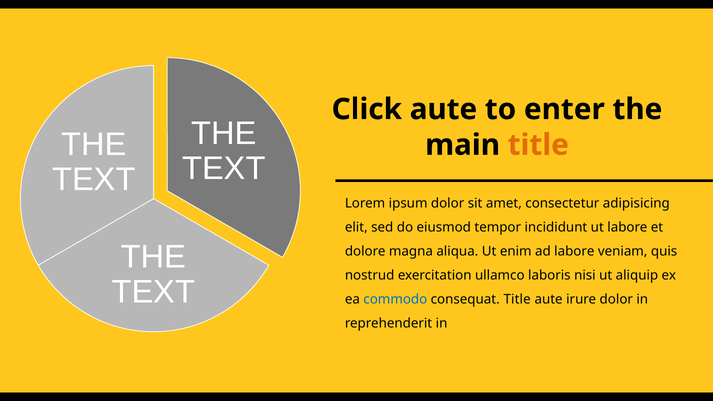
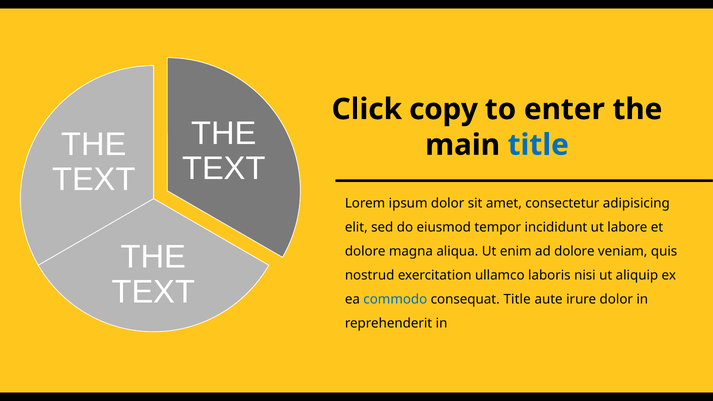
Click aute: aute -> copy (444, 109)
title colour: orange -> blue (538, 145)
ad labore: labore -> dolore (574, 251)
